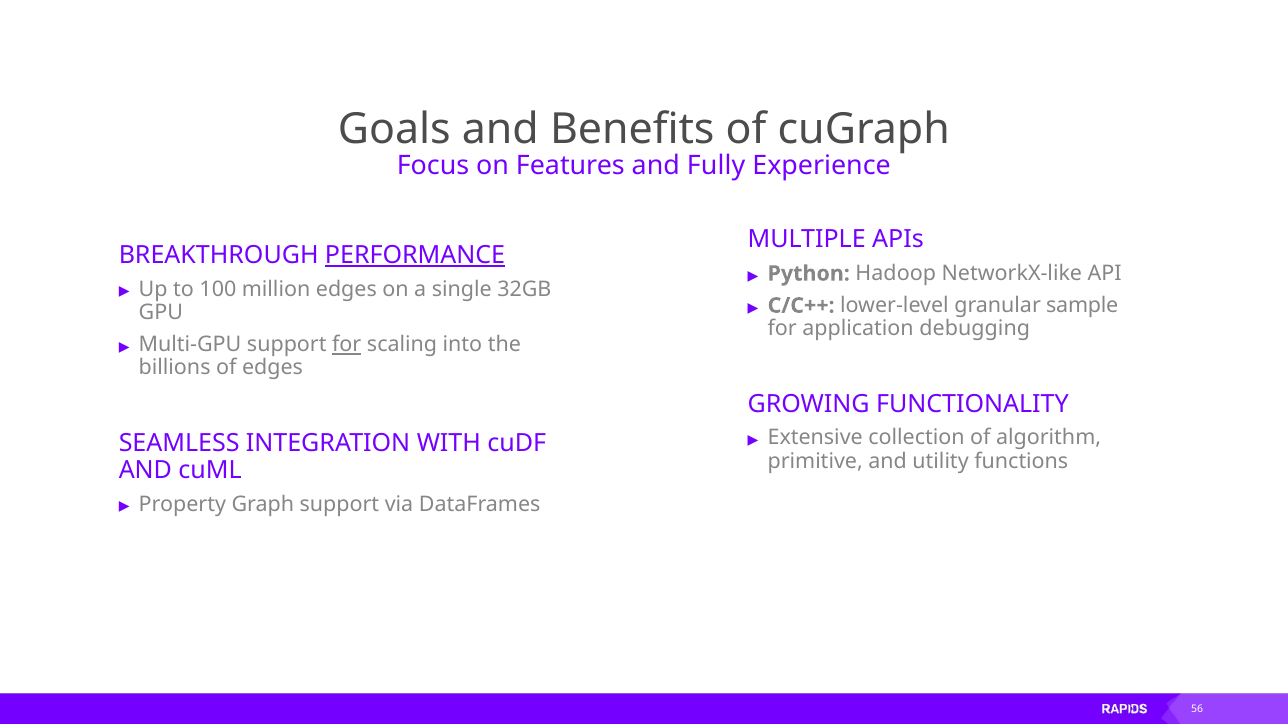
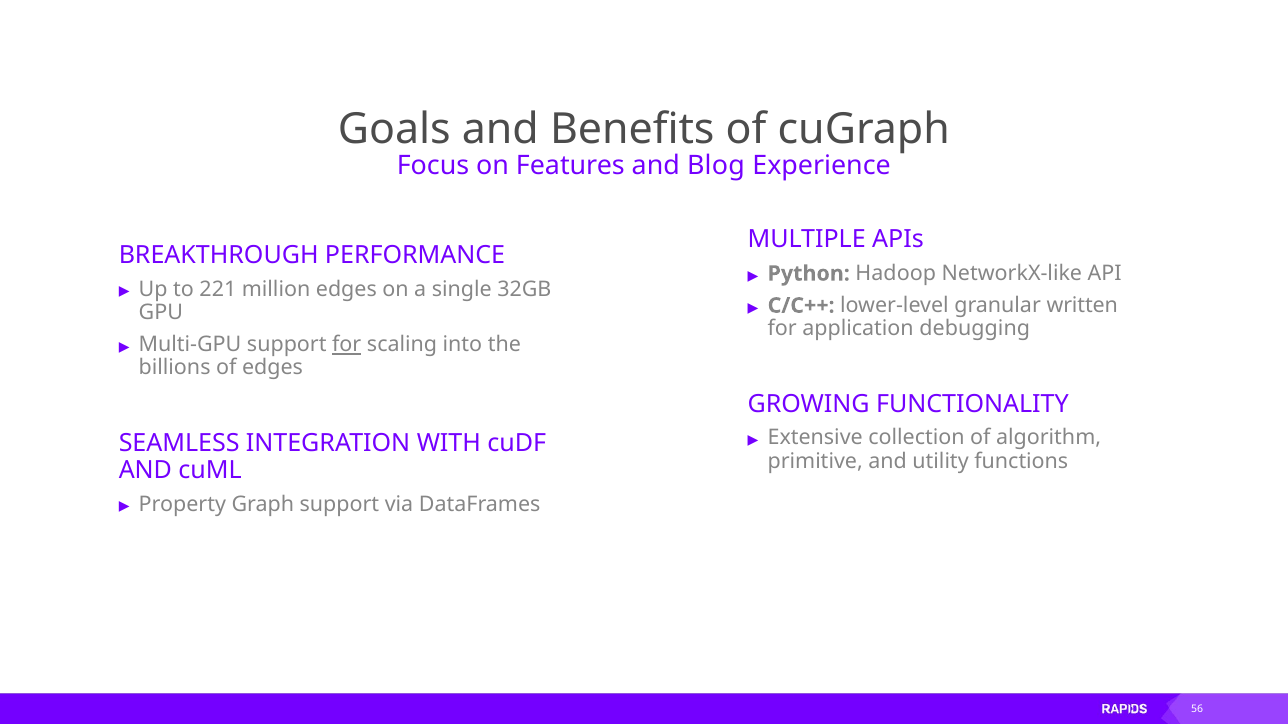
Fully: Fully -> Blog (716, 165)
PERFORMANCE underline: present -> none (415, 256)
100: 100 -> 221 (218, 290)
sample: sample -> written (1082, 306)
